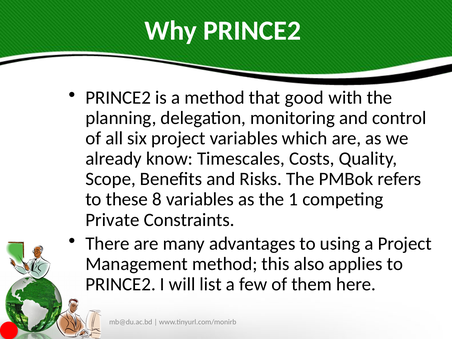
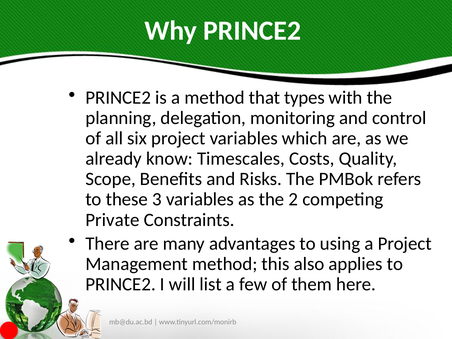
good: good -> types (304, 98)
8: 8 -> 3 (157, 199)
1: 1 -> 2 (293, 199)
